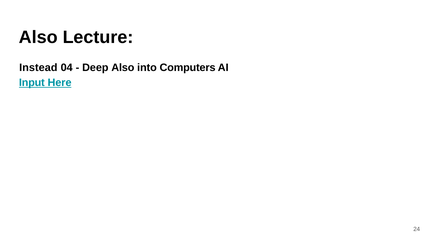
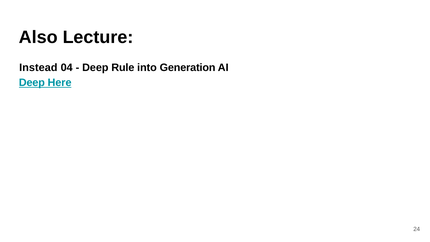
Deep Also: Also -> Rule (123, 68)
Computers: Computers -> Generation (188, 68)
Input: Input -> Deep (32, 82)
